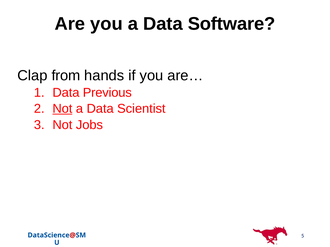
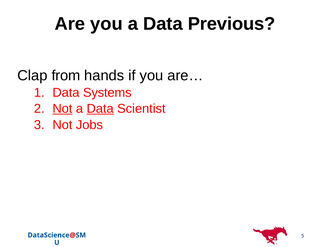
Software: Software -> Previous (232, 24)
Previous: Previous -> Systems (107, 93)
Data underline: none -> present (100, 109)
